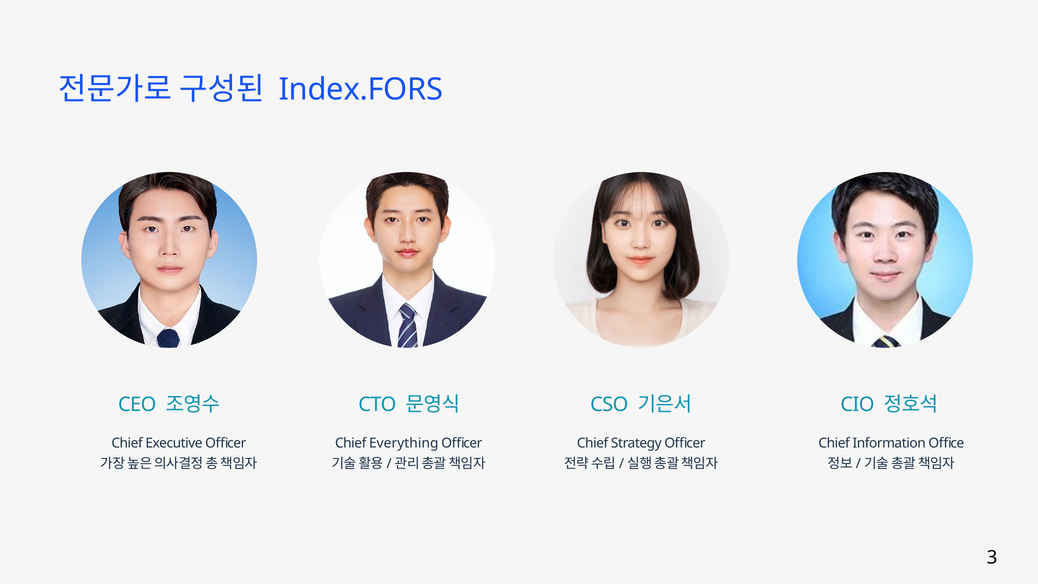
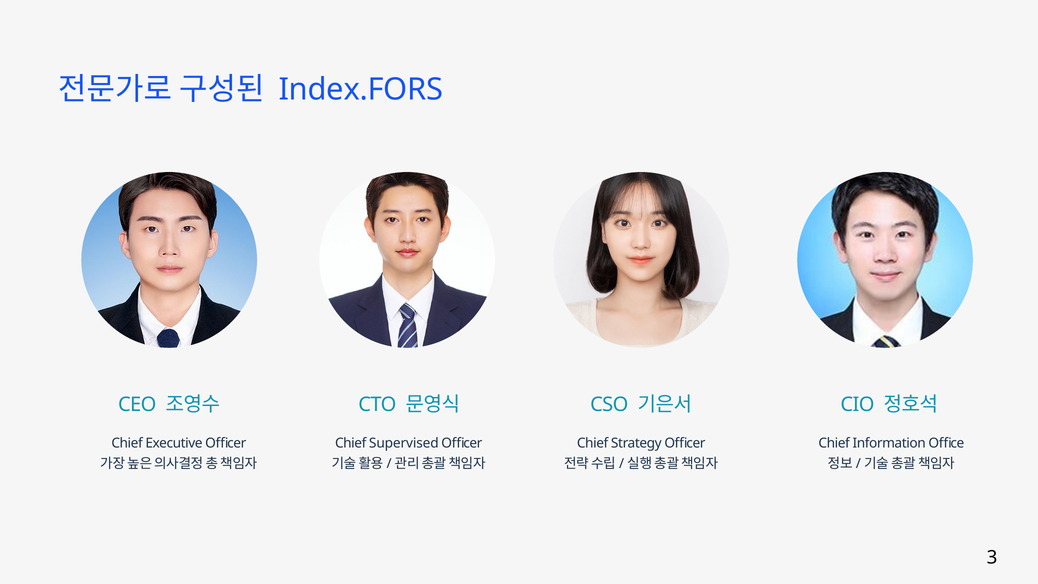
Everything: Everything -> Supervised (404, 443)
